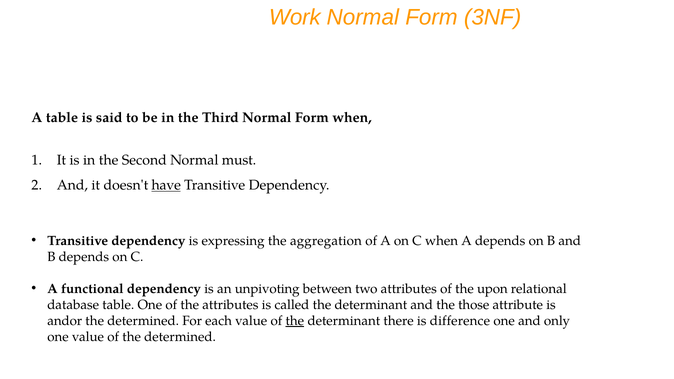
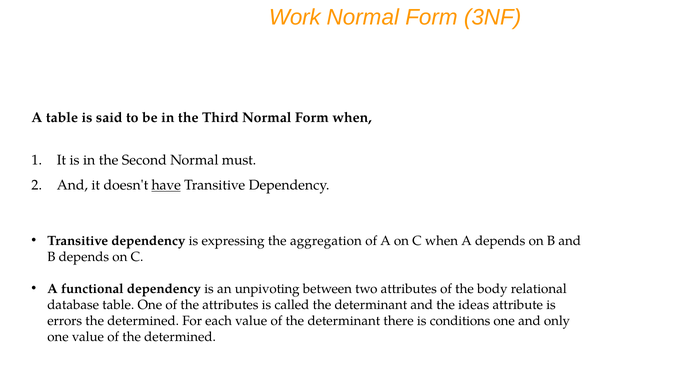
upon: upon -> body (492, 289)
those: those -> ideas (474, 305)
andor: andor -> errors (65, 321)
the underline: present -> none (295, 321)
difference: difference -> conditions (460, 321)
